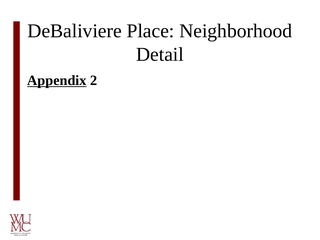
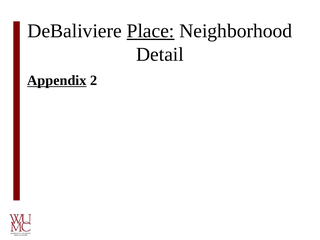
Place underline: none -> present (151, 31)
